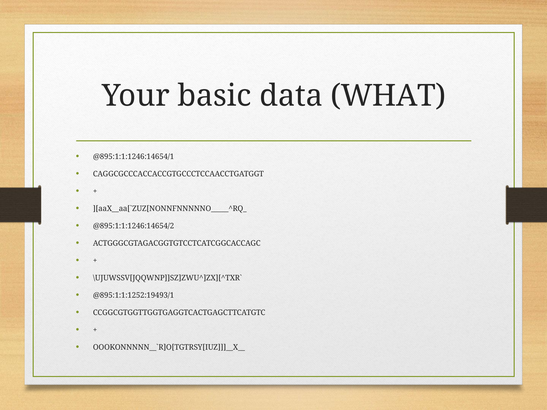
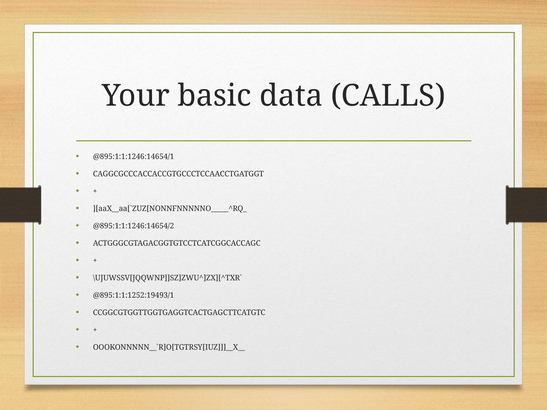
WHAT: WHAT -> CALLS (388, 96)
